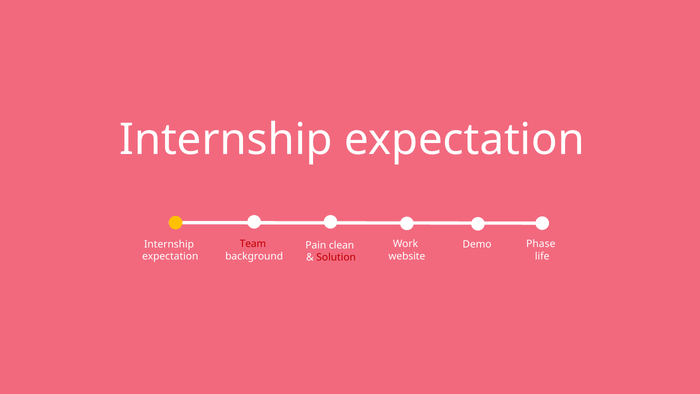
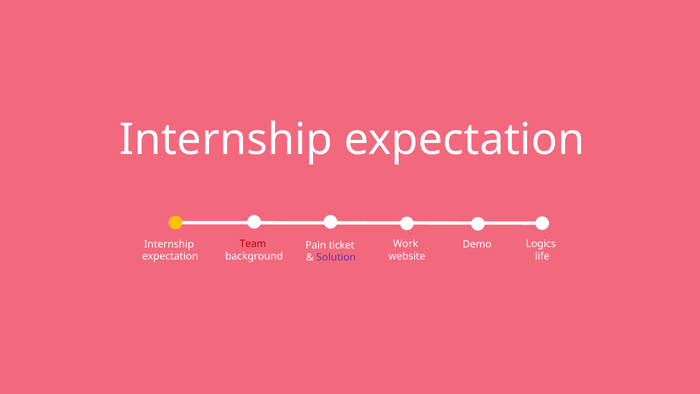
Phase: Phase -> Logics (541, 244)
clean: clean -> ticket (342, 245)
Solution colour: red -> purple (336, 257)
